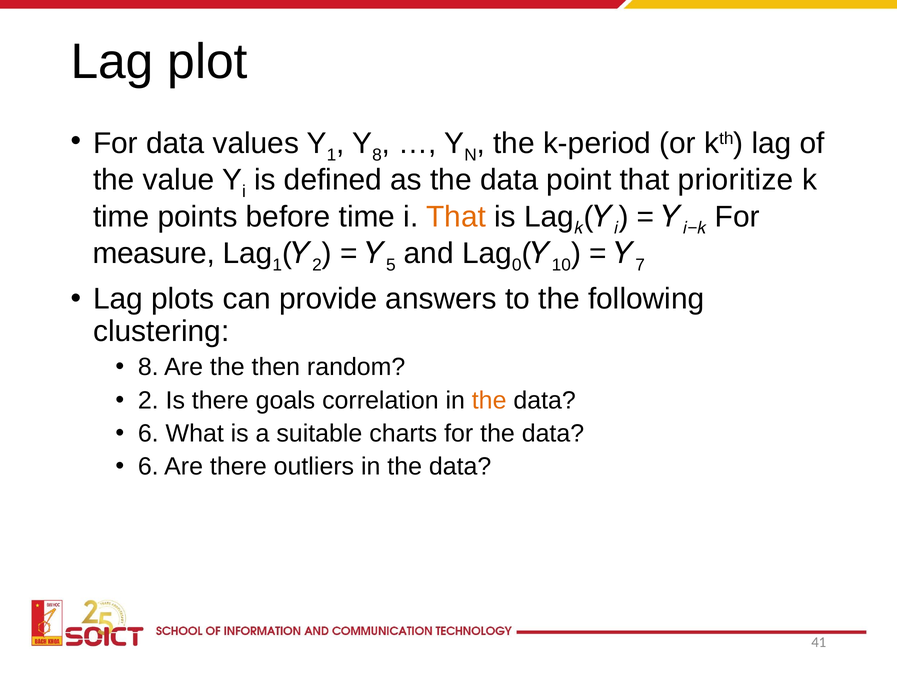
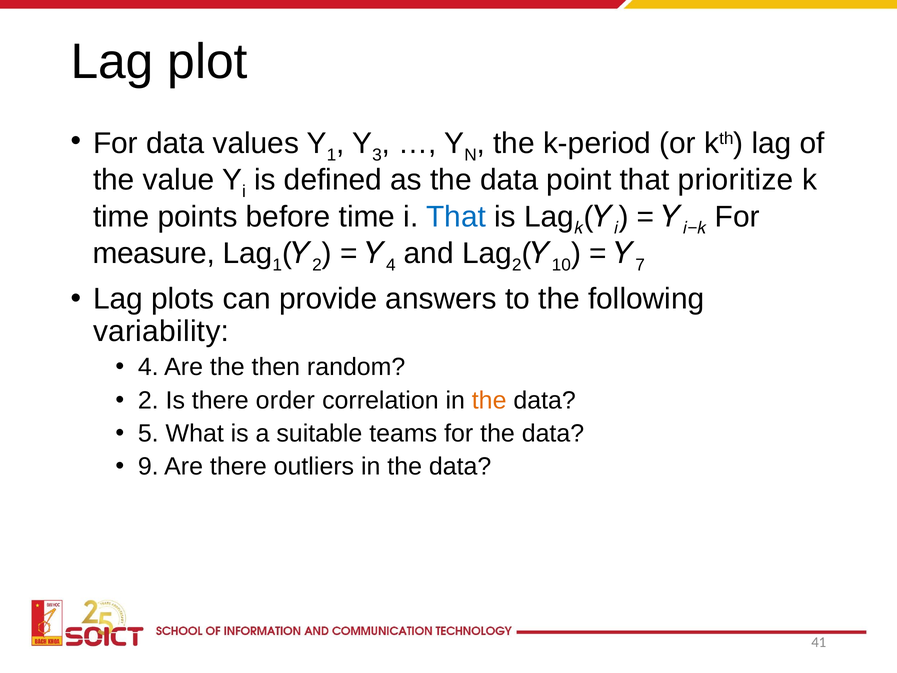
8: 8 -> 3 (377, 155)
That colour: orange -> blue (456, 217)
5: 5 -> 4 (391, 265)
Lag 0: 0 -> 2 (517, 265)
clustering: clustering -> variability (161, 331)
8: 8 -> 4 (148, 367)
goals: goals -> order (285, 400)
6: 6 -> 5 (148, 433)
charts: charts -> teams (403, 433)
6: 6 -> 9 (148, 466)
